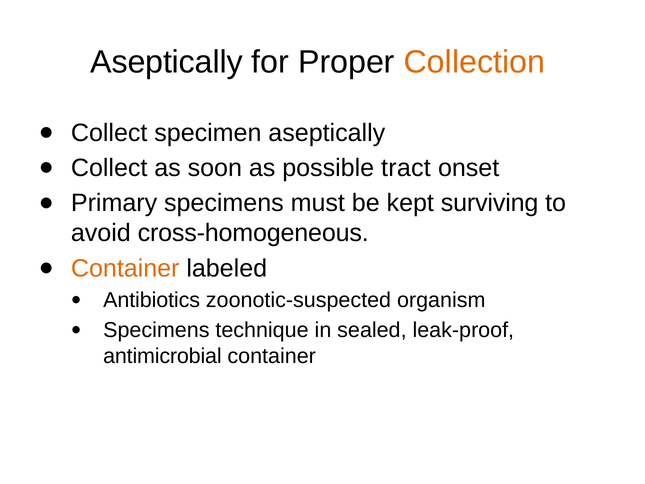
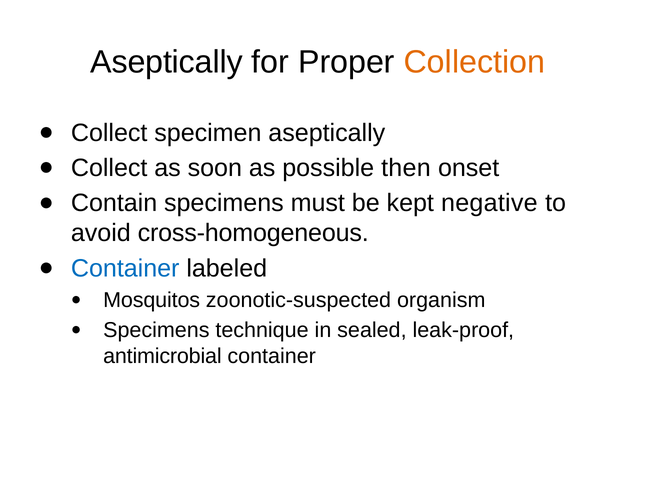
tract: tract -> then (406, 168)
Primary: Primary -> Contain (114, 203)
surviving: surviving -> negative (489, 203)
Container colour: orange -> blue (125, 268)
Antibiotics: Antibiotics -> Mosquitos (152, 300)
